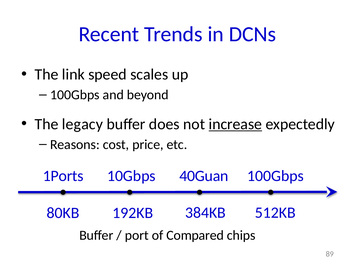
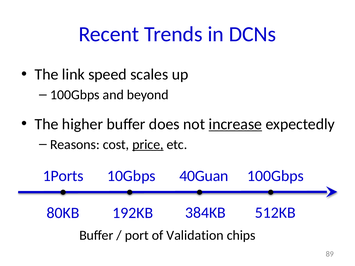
legacy: legacy -> higher (83, 124)
price underline: none -> present (148, 145)
Compared: Compared -> Validation (195, 236)
